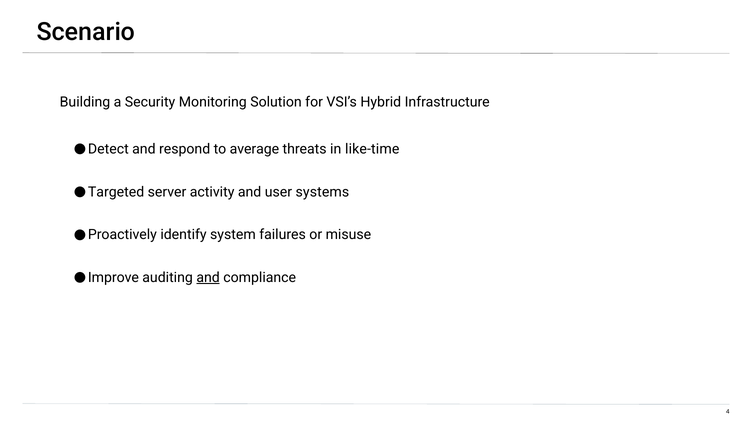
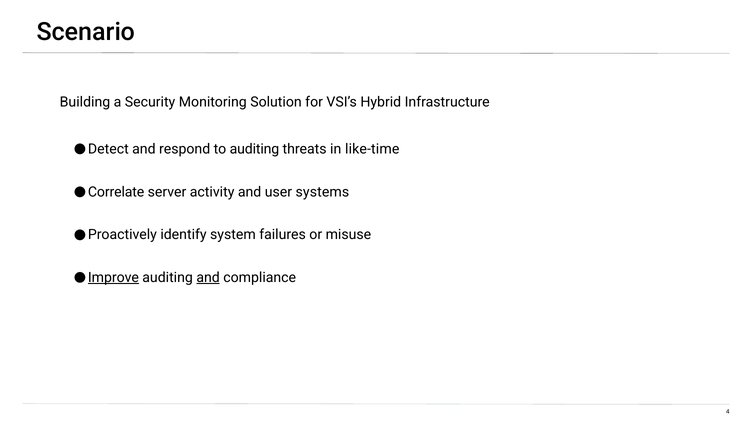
to average: average -> auditing (254, 149)
Targeted: Targeted -> Correlate (116, 192)
Improve underline: none -> present (113, 278)
